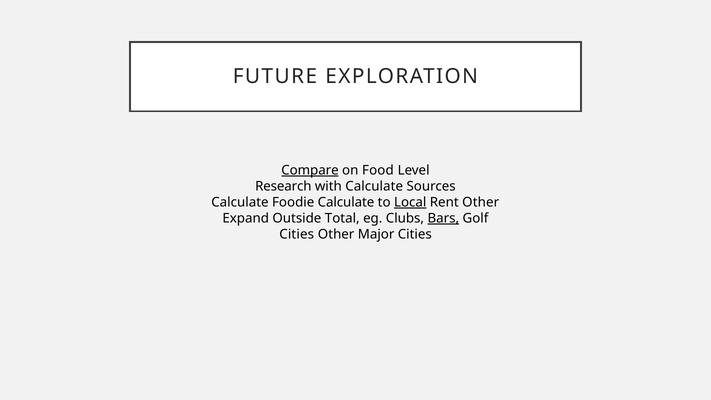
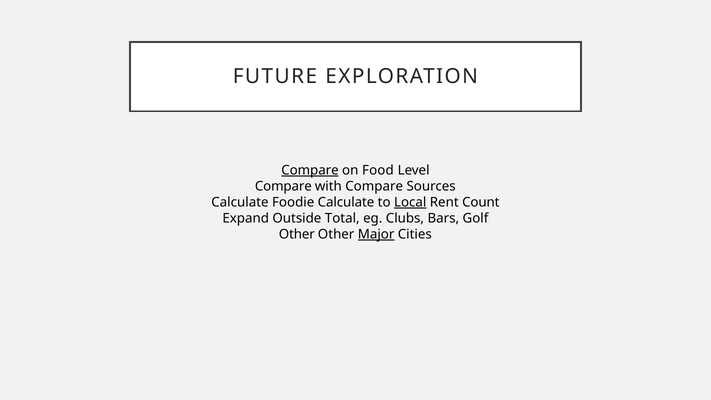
Research: Research -> Compare (283, 186)
with Calculate: Calculate -> Compare (374, 186)
Rent Other: Other -> Count (481, 202)
Bars underline: present -> none (443, 218)
Cities: Cities -> Other (297, 234)
Major underline: none -> present (376, 234)
